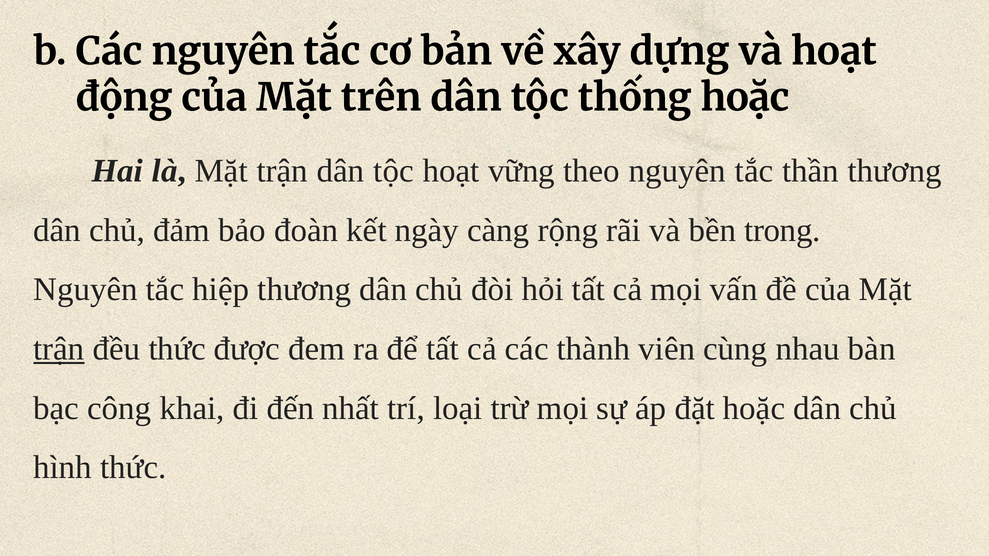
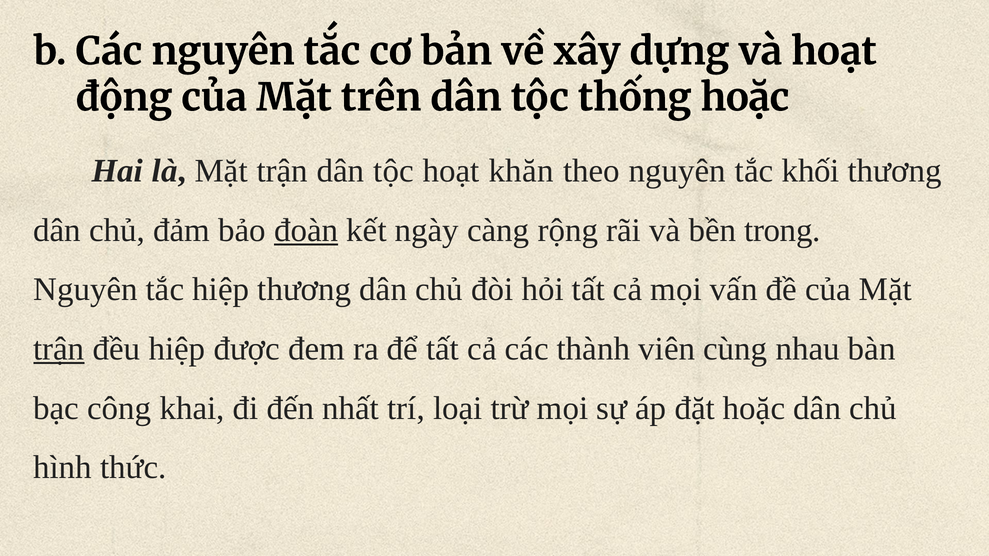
vững: vững -> khăn (521, 171)
thần: thần -> khối (811, 171)
đoàn underline: none -> present (306, 230)
đều thức: thức -> hiệp (177, 349)
